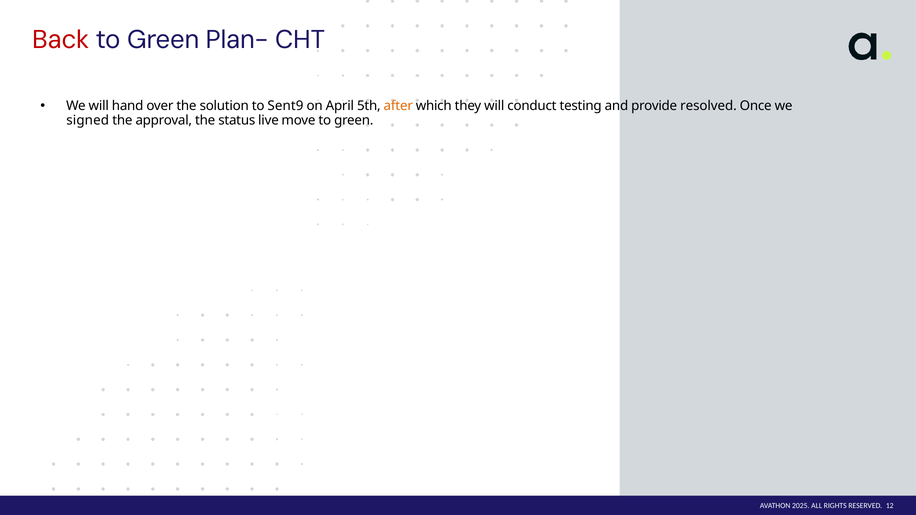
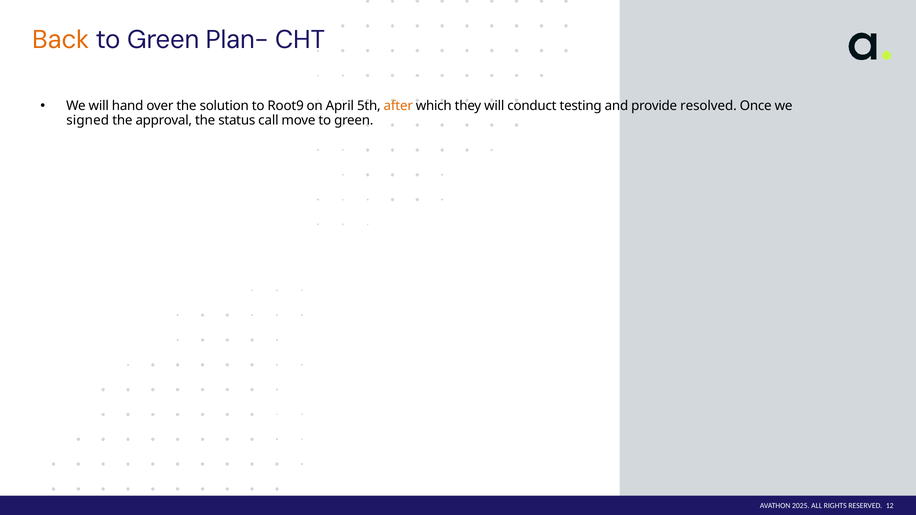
Back colour: red -> orange (61, 40)
Sent9: Sent9 -> Root9 (286, 106)
live: live -> call (268, 120)
